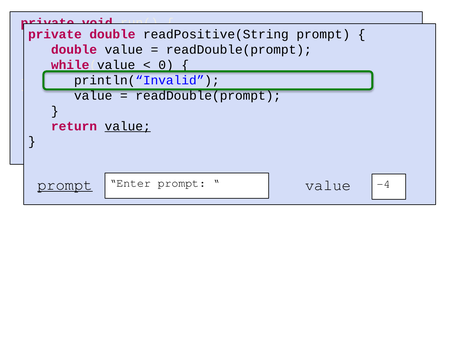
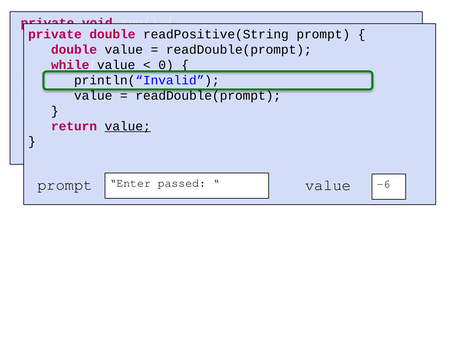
prompt underline: present -> none (65, 185)
Enter prompt: prompt -> passed (182, 183)
-4: -4 -> -6 (383, 184)
